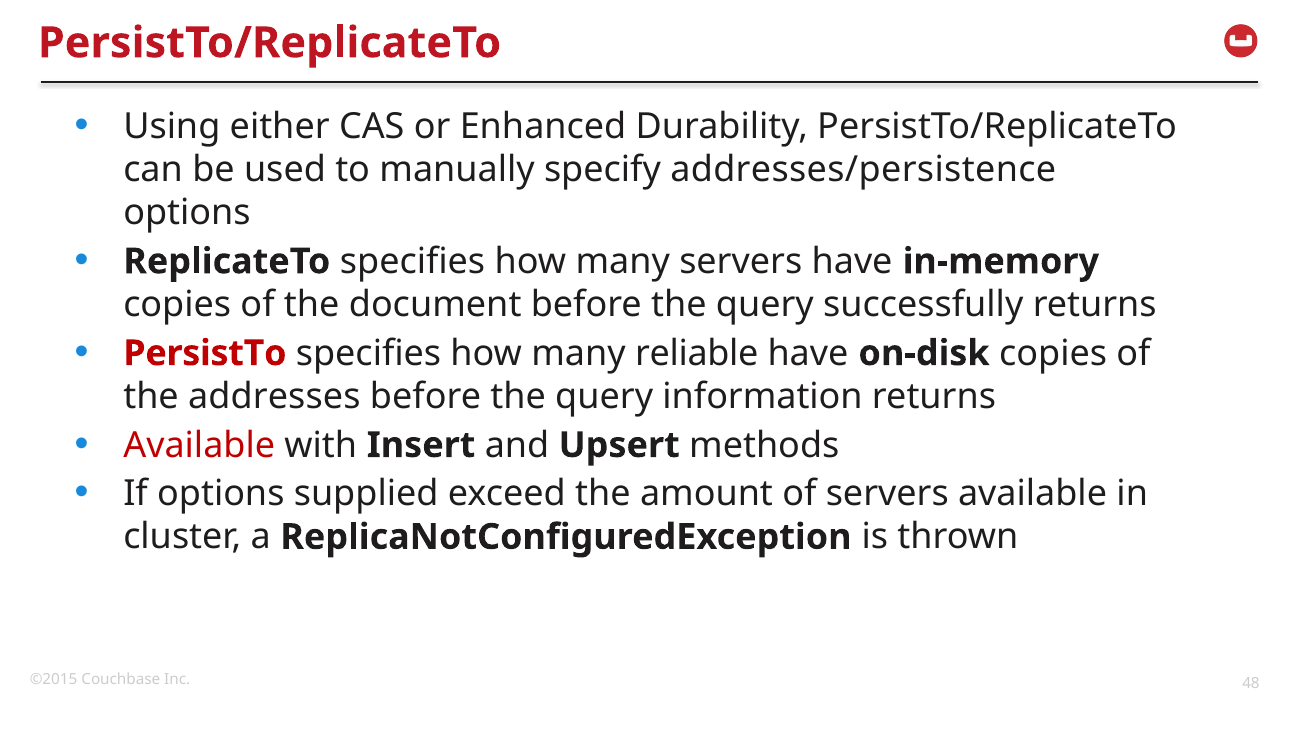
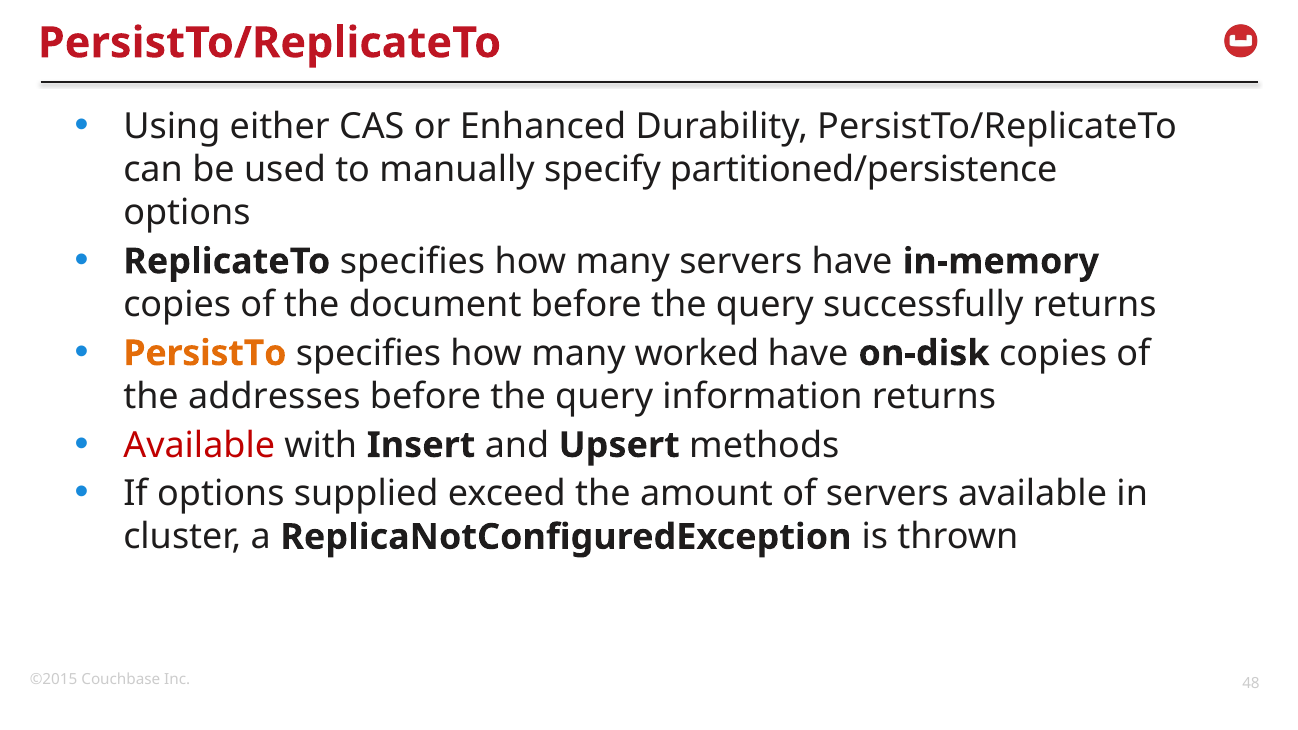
addresses/persistence: addresses/persistence -> partitioned/persistence (864, 170)
PersistTo colour: red -> orange (205, 353)
reliable: reliable -> worked (697, 353)
